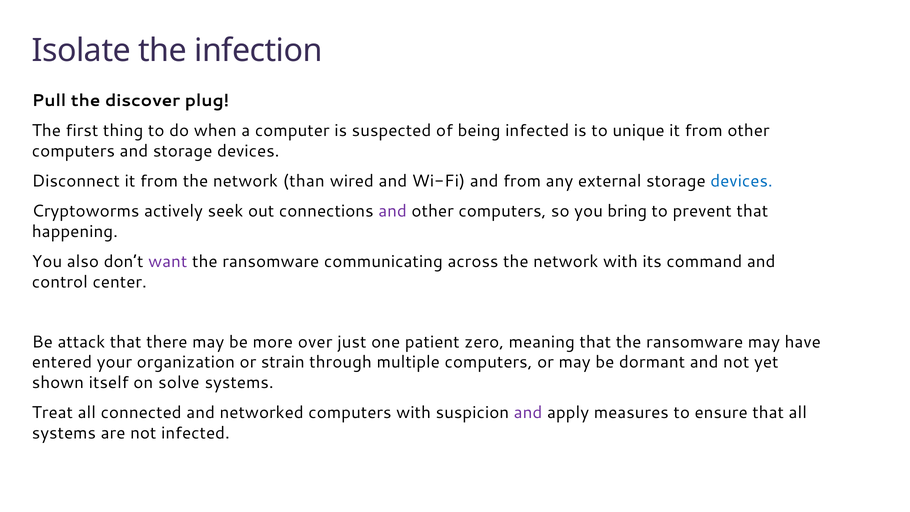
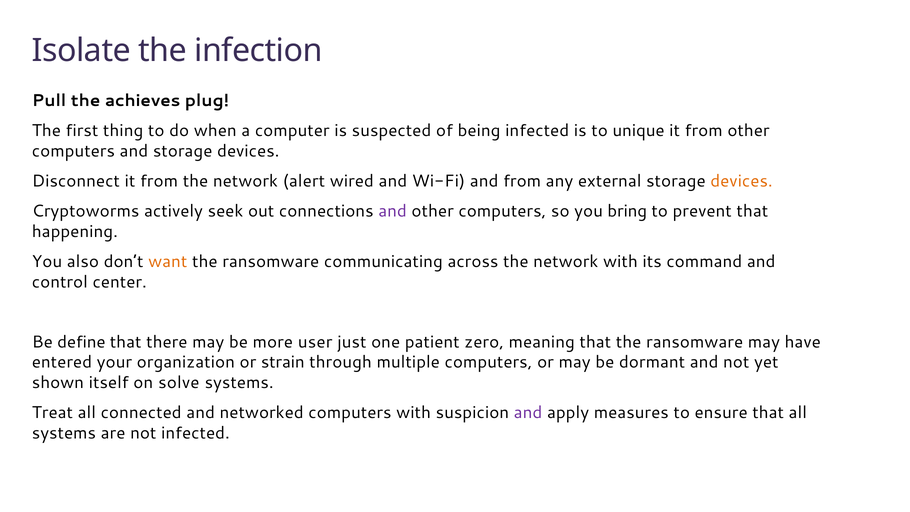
discover: discover -> achieves (143, 101)
than: than -> alert (304, 181)
devices colour: blue -> orange (741, 181)
want colour: purple -> orange (168, 261)
attack: attack -> define (81, 342)
over: over -> user (315, 342)
